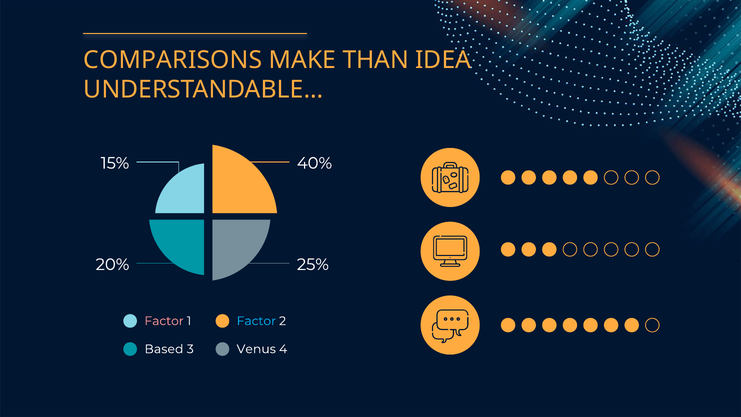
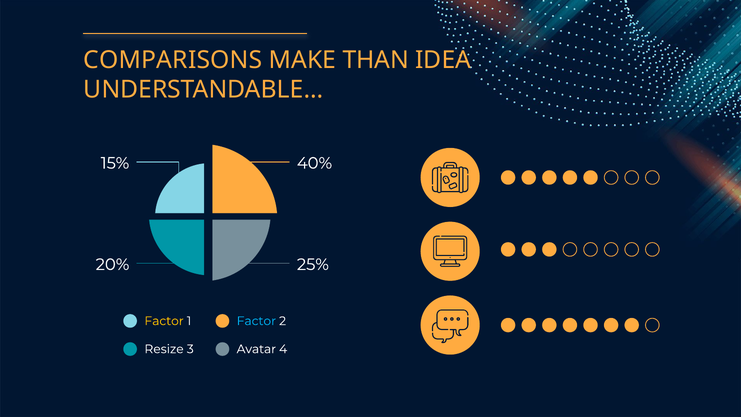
Factor colour: pink -> yellow (164, 321)
Based: Based -> Resize (164, 349)
Venus: Venus -> Avatar (256, 349)
